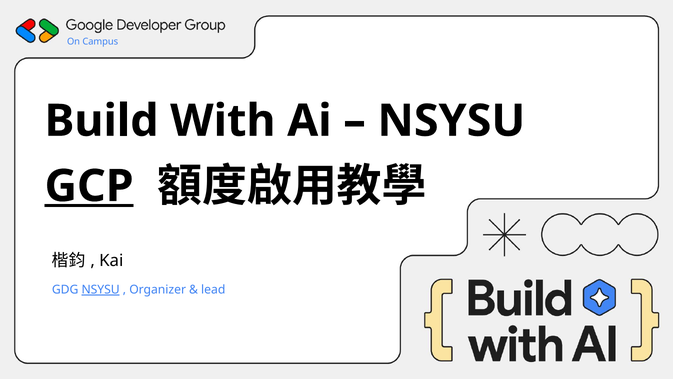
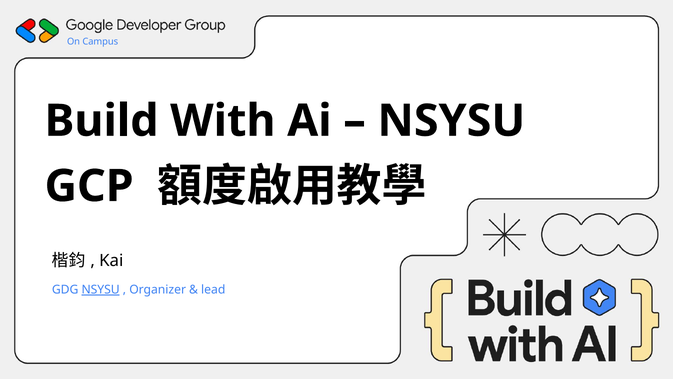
GCP underline: present -> none (89, 186)
